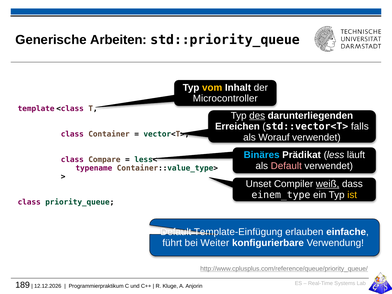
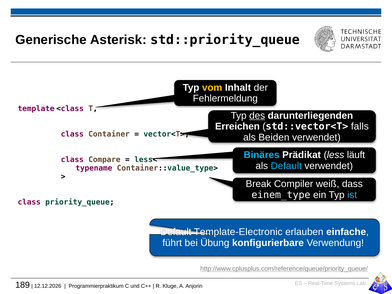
Arbeiten: Arbeiten -> Asterisk (118, 40)
Microcontroller: Microcontroller -> Fehlermeldung (225, 98)
Worauf: Worauf -> Beiden (274, 137)
Default colour: pink -> light blue (286, 166)
Unset: Unset -> Break (259, 184)
weiß underline: present -> none (328, 184)
ist colour: yellow -> light blue (352, 195)
Template-Einfügung: Template-Einfügung -> Template-Electronic (238, 232)
Weiter: Weiter -> Übung (215, 243)
